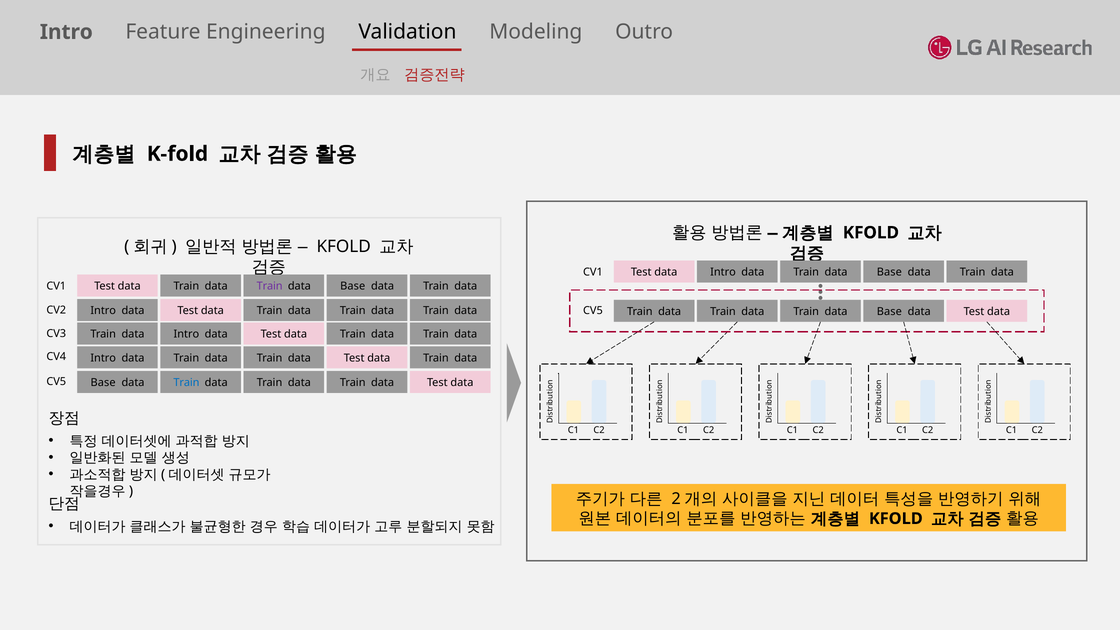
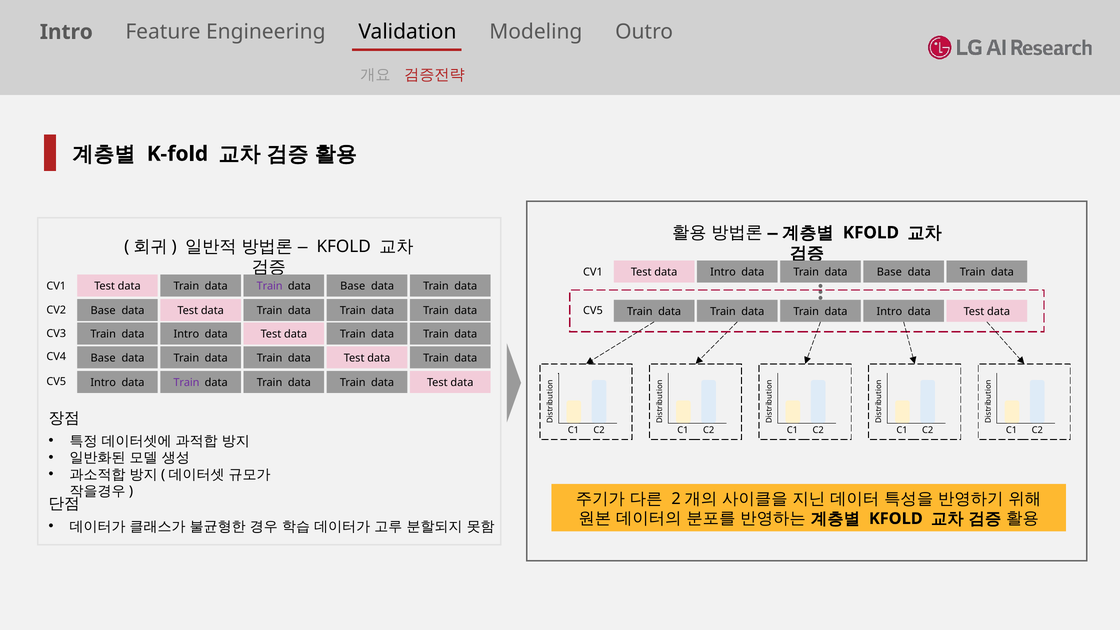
Intro: Intro -> Base (103, 311)
Base: Base -> Intro (889, 312)
Intro: Intro -> Base (103, 358)
Base: Base -> Intro (103, 383)
Train colour: blue -> purple (186, 383)
